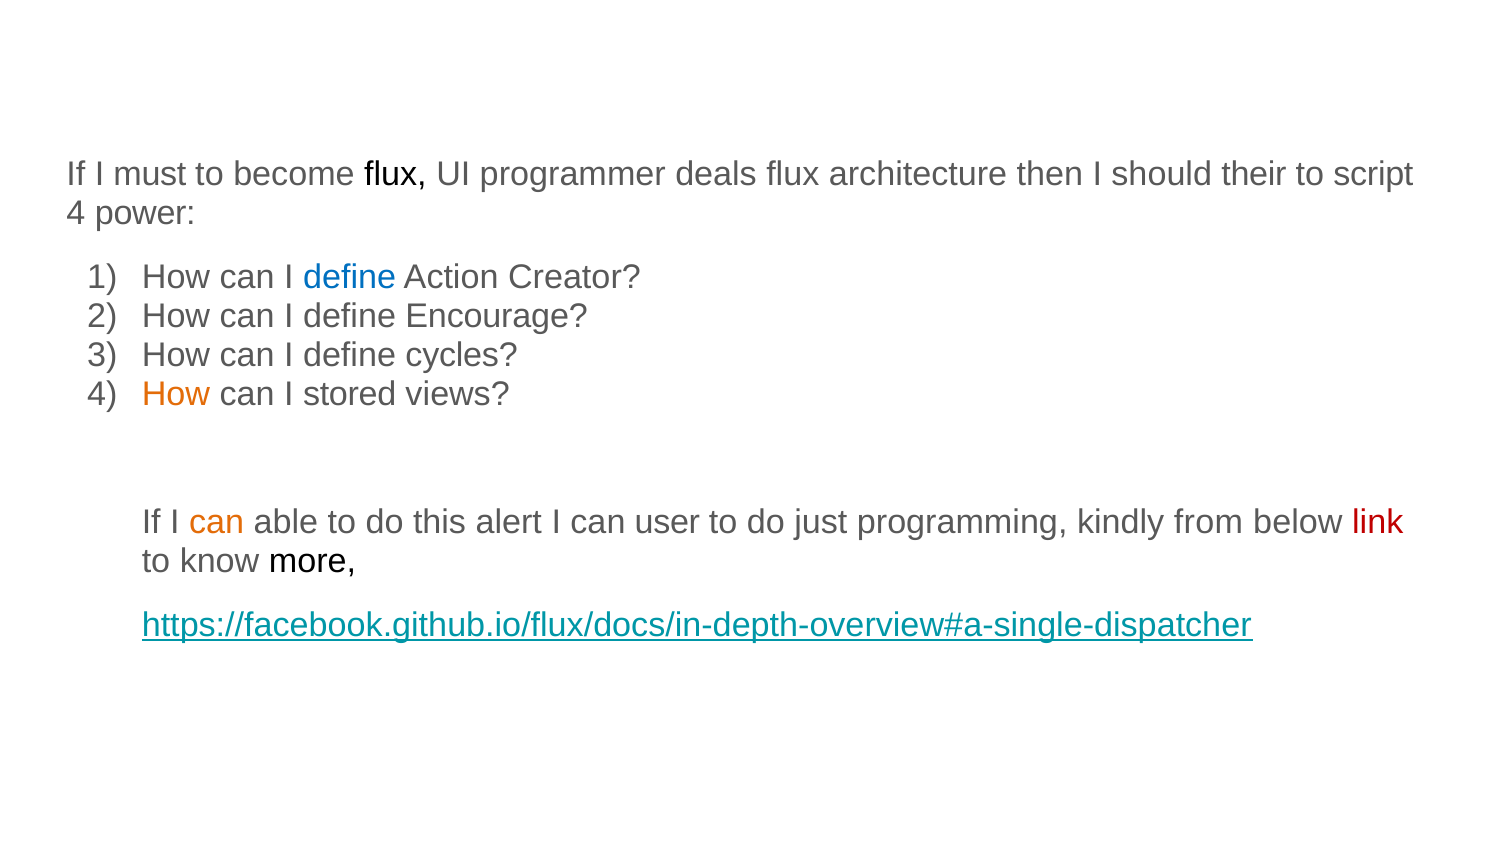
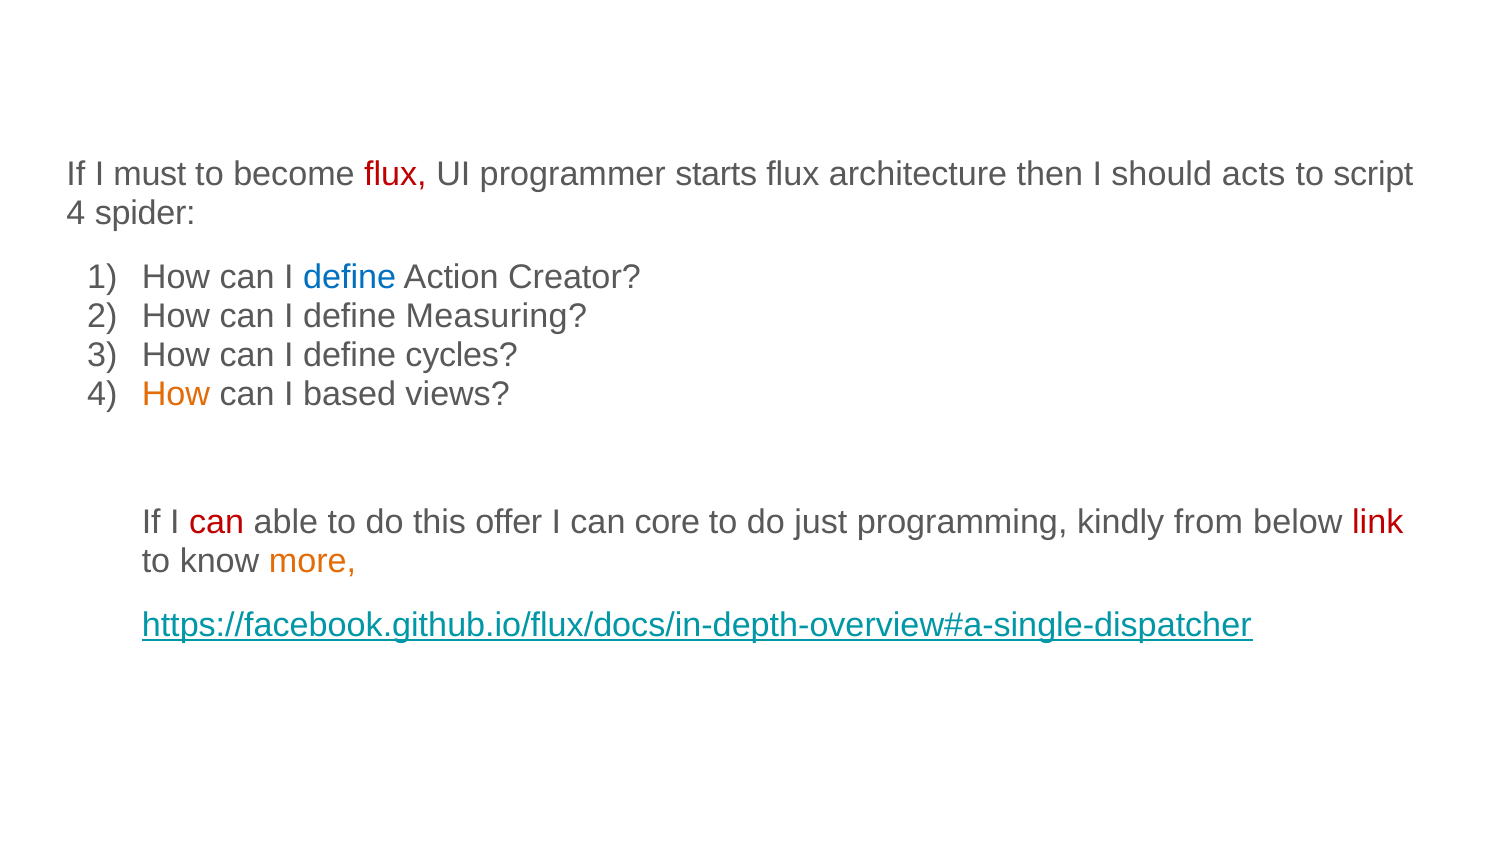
flux colour: black -> red (395, 174)
deals: deals -> starts (716, 174)
their: their -> acts (1254, 174)
power: power -> spider (145, 213)
Encourage: Encourage -> Measuring (496, 316)
stored: stored -> based (350, 394)
can colour: orange -> red (217, 522)
alert: alert -> offer (509, 522)
user: user -> core (667, 522)
more colour: black -> orange (313, 561)
